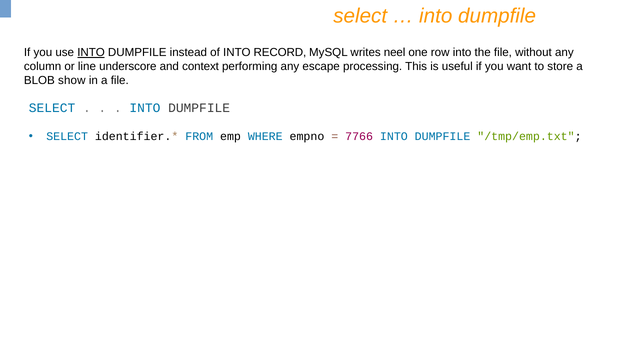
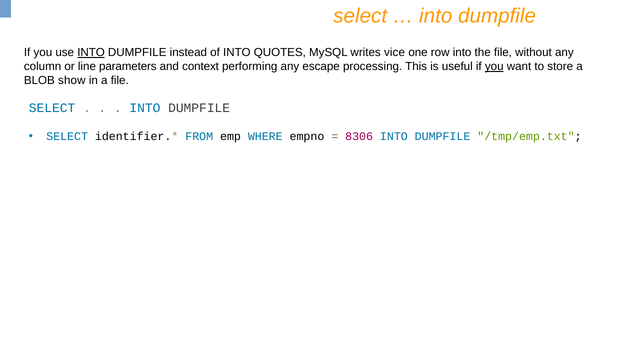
RECORD: RECORD -> QUOTES (280, 53)
neel: neel -> vice (395, 53)
underscore: underscore -> parameters (128, 66)
you underline: none -> present (494, 66)
7766: 7766 -> 8306 (359, 136)
